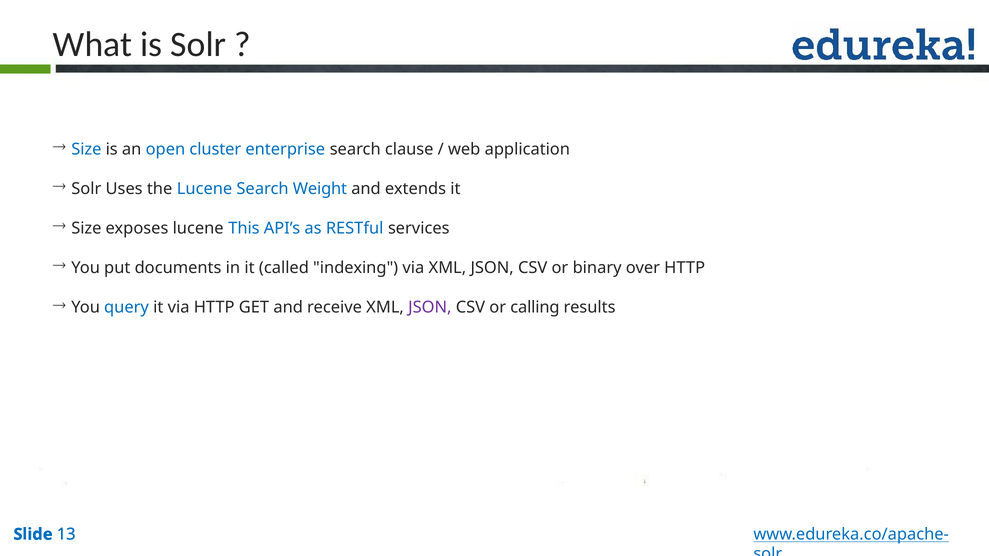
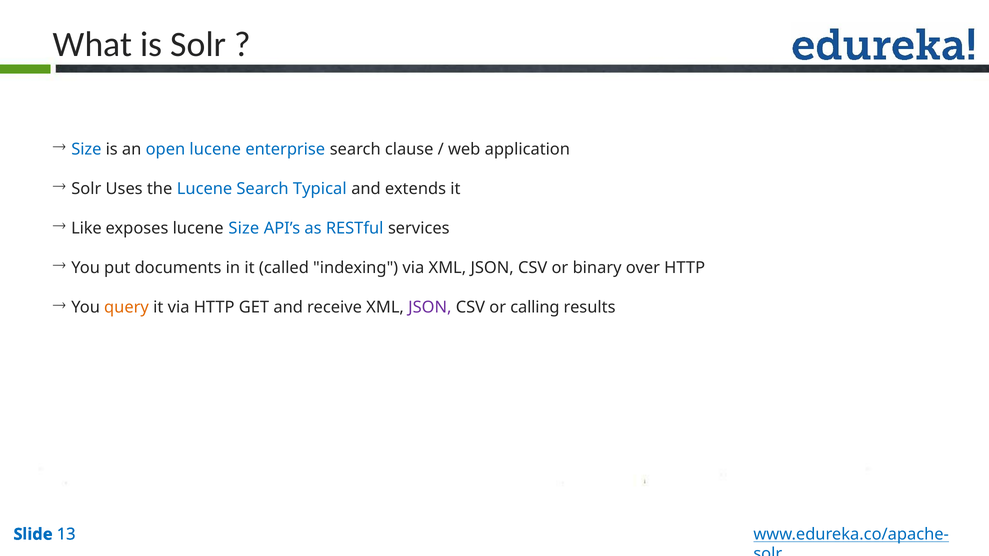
open cluster: cluster -> lucene (215, 149)
Weight: Weight -> Typical (320, 189)
Size: Size -> Like (86, 228)
lucene This: This -> Size (244, 228)
query colour: blue -> orange (126, 307)
